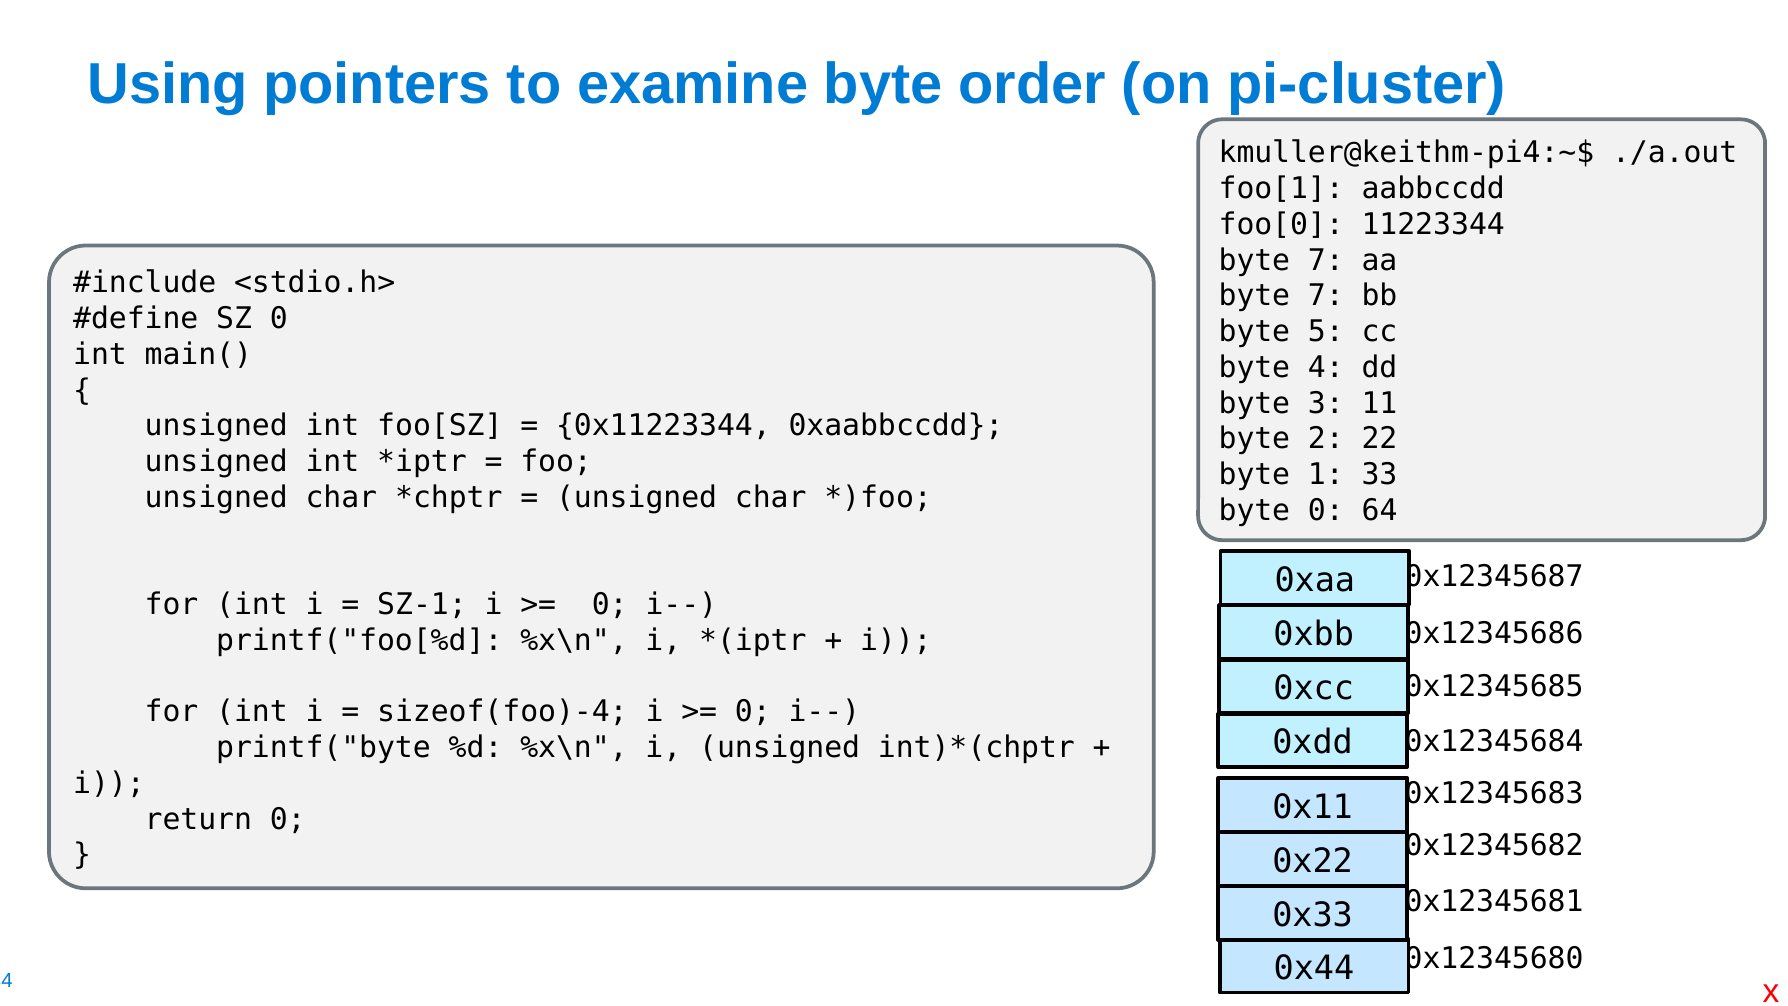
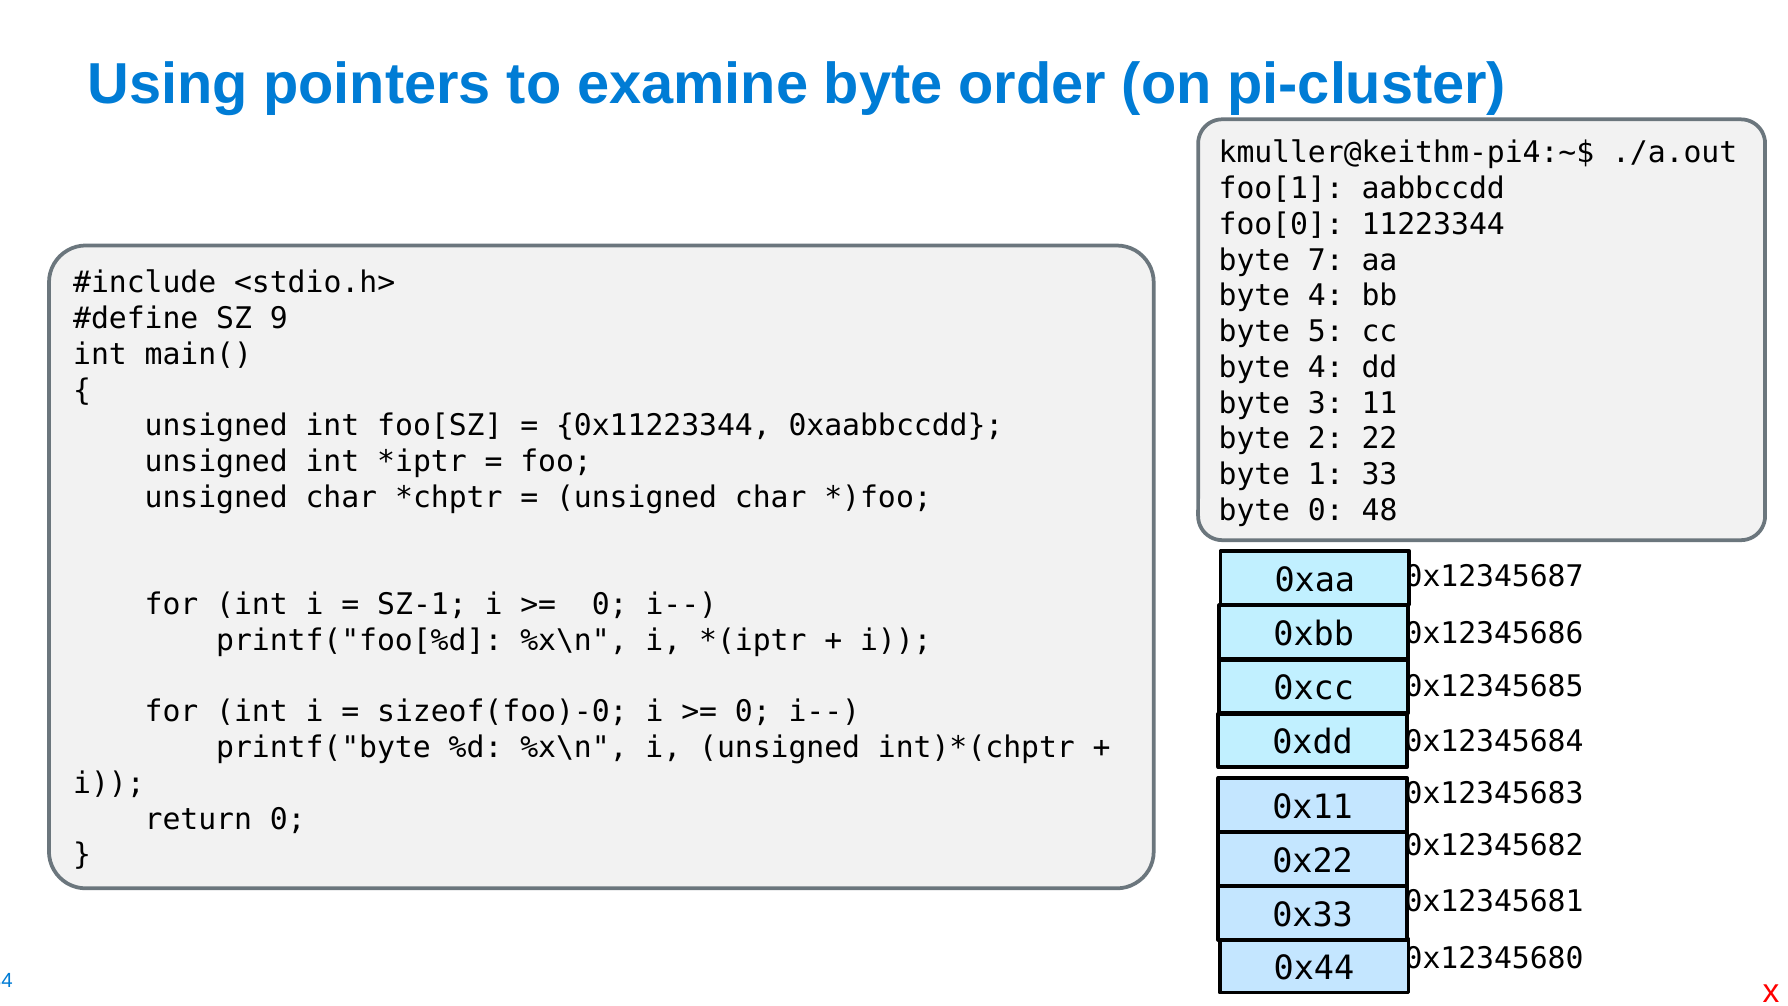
7: 7 -> 4 (1326, 296)
SZ 0: 0 -> 9 (279, 319)
64: 64 -> 48 (1380, 510)
sizeof(foo)-4: sizeof(foo)-4 -> sizeof(foo)-0 (502, 712)
